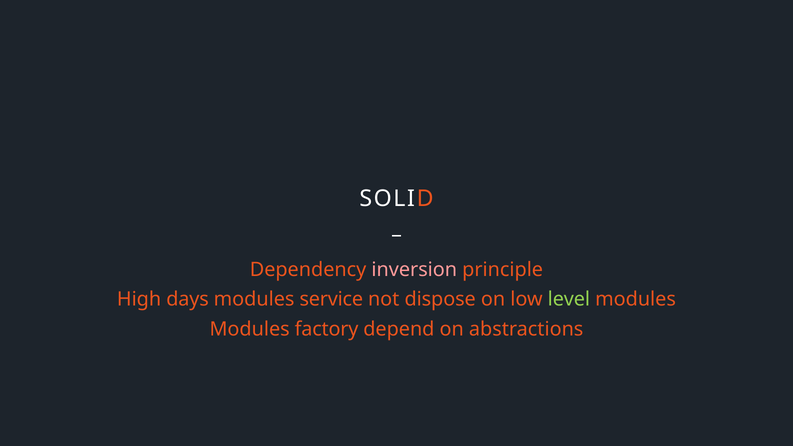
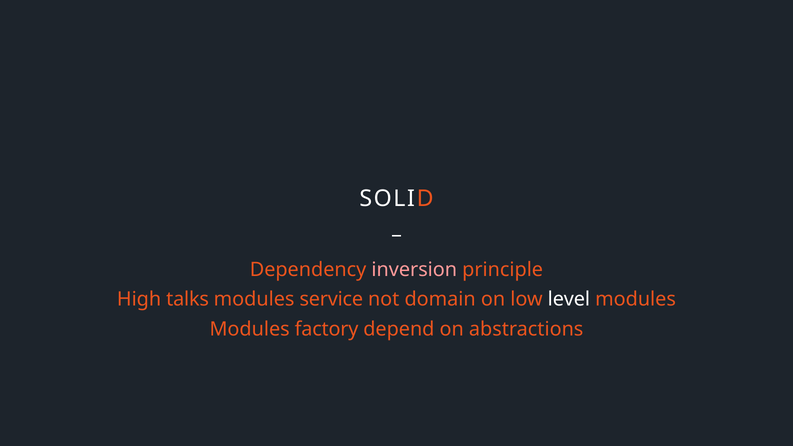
days: days -> talks (188, 299)
dispose: dispose -> domain (440, 299)
level colour: light green -> white (569, 299)
